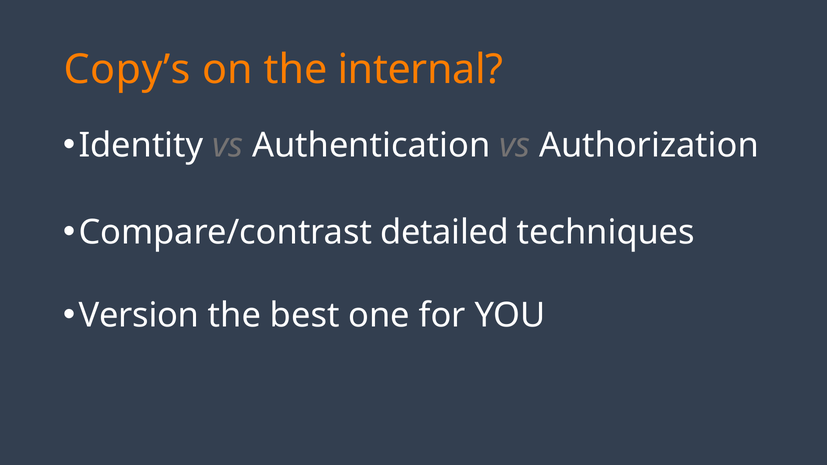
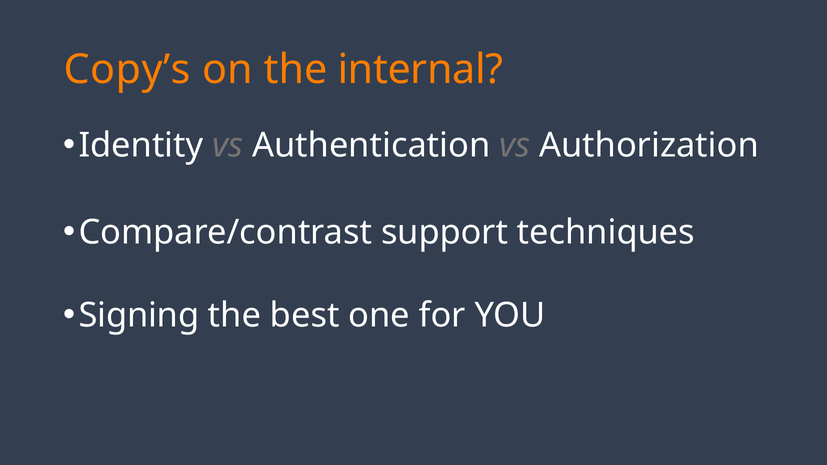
detailed: detailed -> support (445, 232)
Version: Version -> Signing (139, 315)
